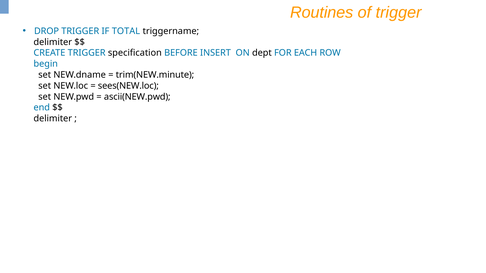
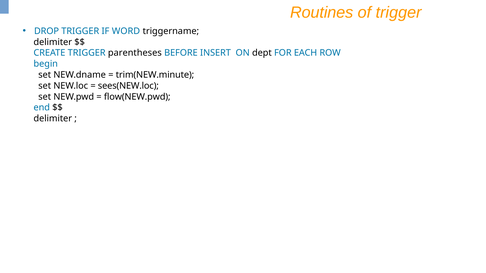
TOTAL: TOTAL -> WORD (126, 31)
specification: specification -> parentheses (135, 53)
ascii(NEW.pwd: ascii(NEW.pwd -> flow(NEW.pwd (137, 97)
